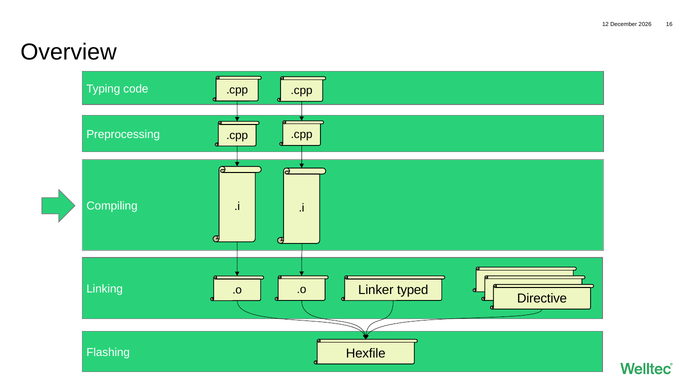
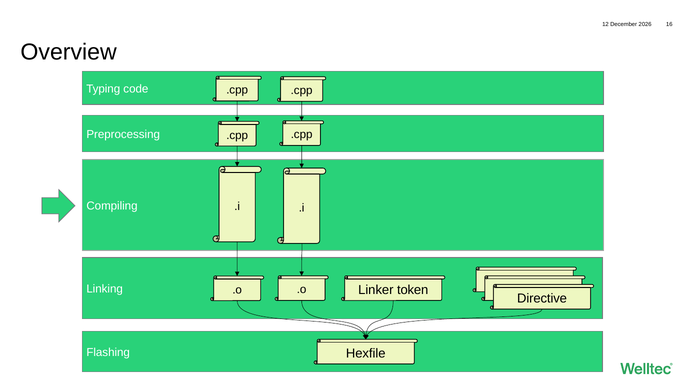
typed: typed -> token (413, 290)
